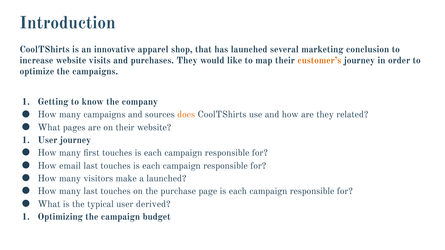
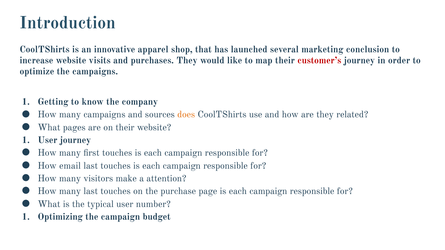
customer’s colour: orange -> red (319, 61)
a launched: launched -> attention (166, 179)
derived: derived -> number (153, 204)
